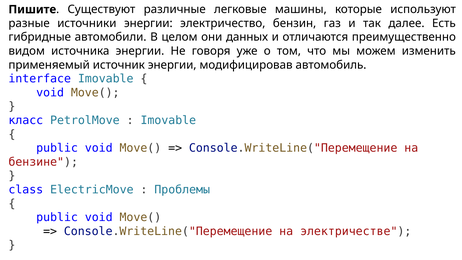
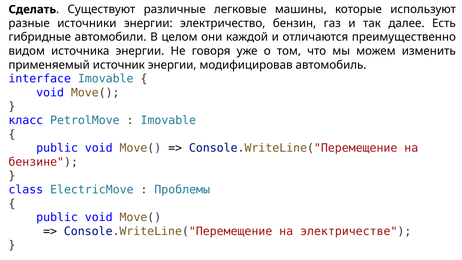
Пишите: Пишите -> Сделать (32, 9)
данных: данных -> каждой (247, 37)
